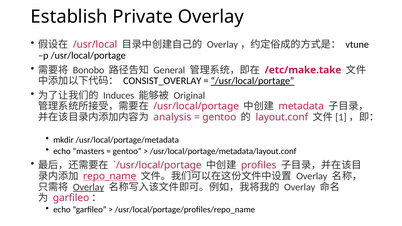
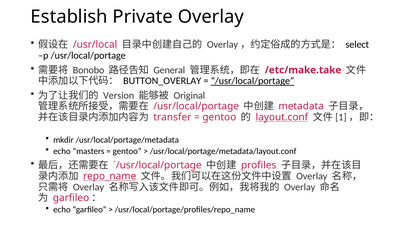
vtune: vtune -> select (357, 45)
CONSIST_OVERLAY: CONSIST_OVERLAY -> BUTTON_OVERLAY (162, 81)
Induces: Induces -> Version (119, 96)
analysis: analysis -> transfer (172, 117)
layout.conf underline: none -> present (282, 117)
Overlay underline: present -> none (89, 187)
